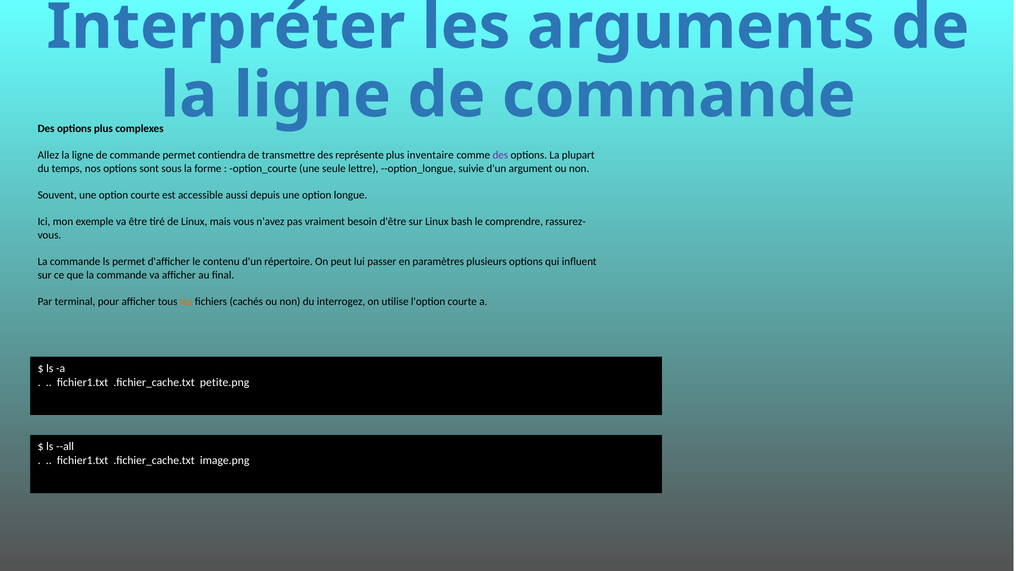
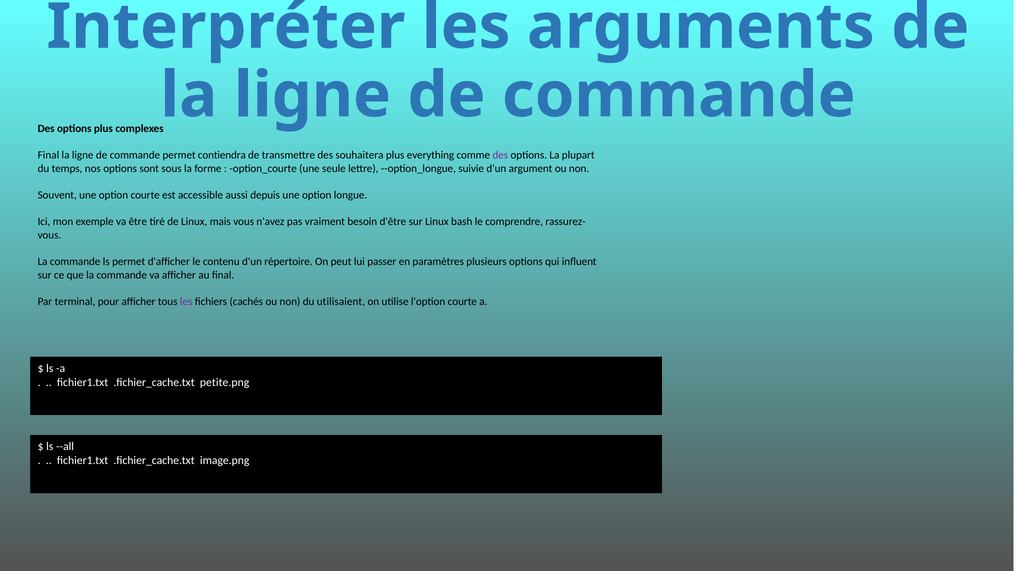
Allez: Allez -> Final (48, 155)
représente: représente -> souhaitera (360, 155)
inventaire: inventaire -> everything (430, 155)
les colour: orange -> purple (186, 302)
interrogez: interrogez -> utilisaient (341, 302)
